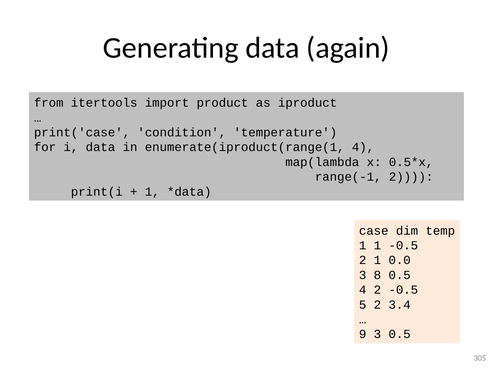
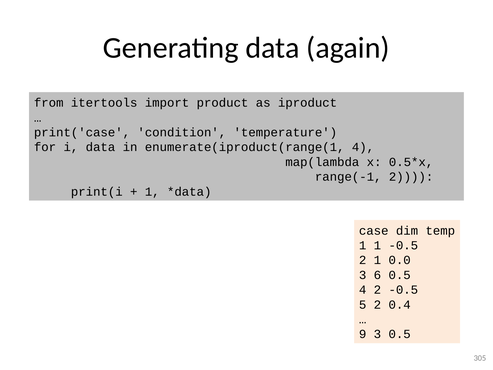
8: 8 -> 6 (377, 275)
3.4: 3.4 -> 0.4 (400, 304)
